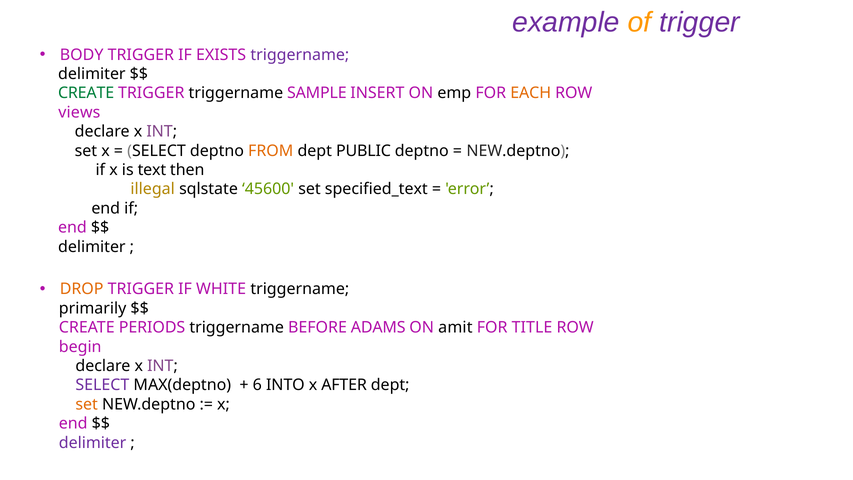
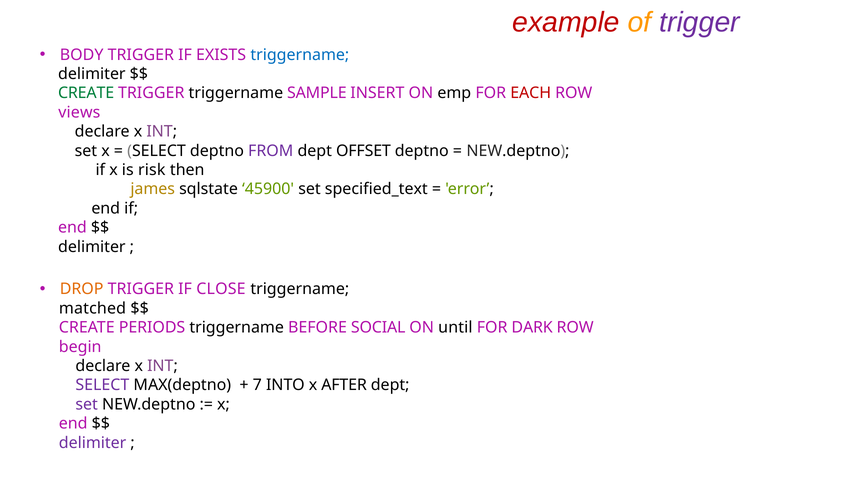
example colour: purple -> red (566, 22)
triggername colour: purple -> blue (300, 55)
EACH colour: orange -> red (531, 93)
FROM colour: orange -> purple (271, 151)
PUBLIC: PUBLIC -> OFFSET (363, 151)
text: text -> risk (152, 170)
illegal: illegal -> james (153, 189)
45600: 45600 -> 45900 (268, 189)
WHITE: WHITE -> CLOSE (221, 289)
primarily: primarily -> matched (93, 308)
ADAMS: ADAMS -> SOCIAL (378, 327)
amit: amit -> until (455, 327)
TITLE: TITLE -> DARK (532, 327)
6: 6 -> 7 (257, 385)
set colour: orange -> purple (87, 404)
